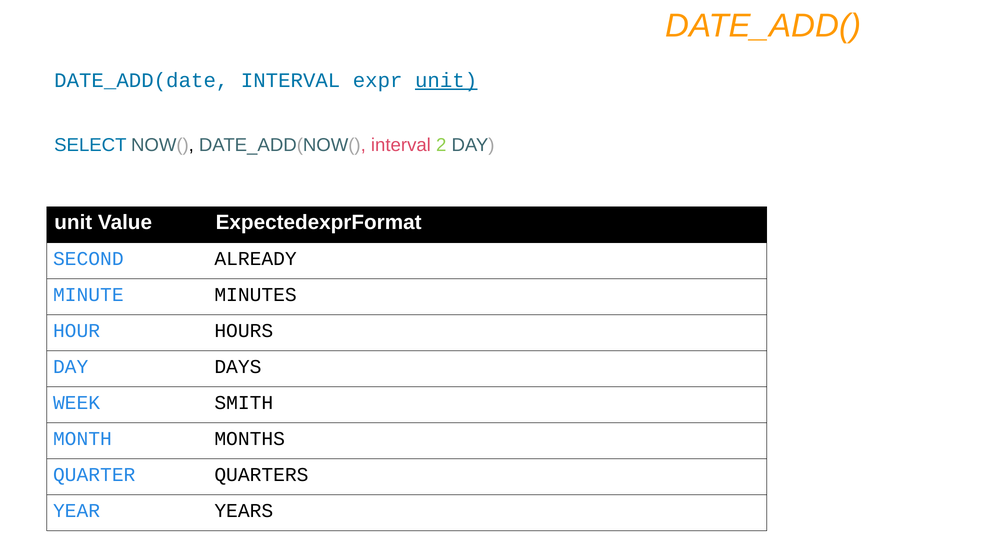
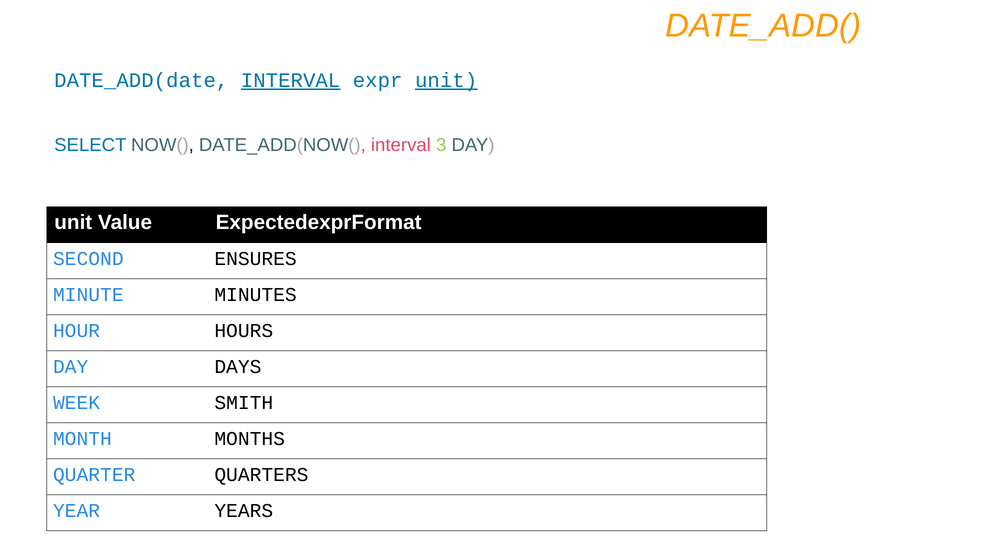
INTERVAL underline: none -> present (291, 81)
2: 2 -> 3 (441, 145)
ALREADY: ALREADY -> ENSURES (256, 259)
